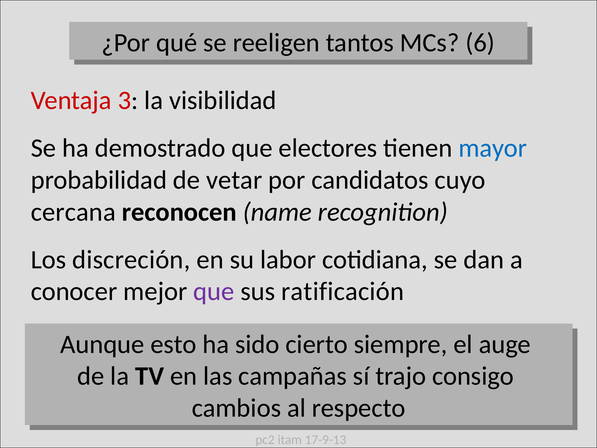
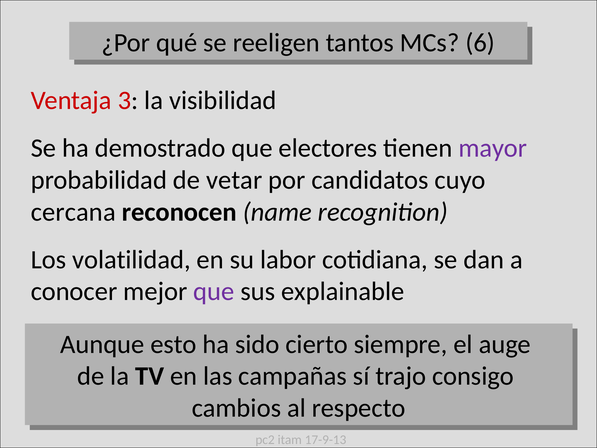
mayor colour: blue -> purple (493, 148)
discreción: discreción -> volatilidad (131, 259)
ratificación: ratificación -> explainable (343, 291)
